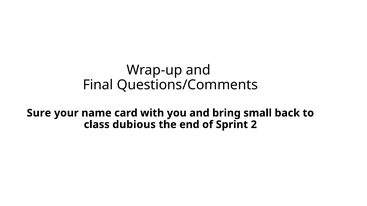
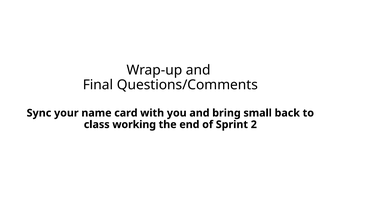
Sure: Sure -> Sync (39, 113)
dubious: dubious -> working (134, 125)
